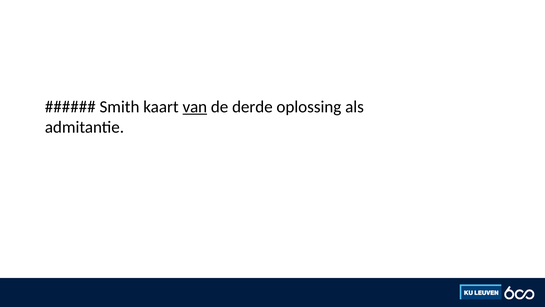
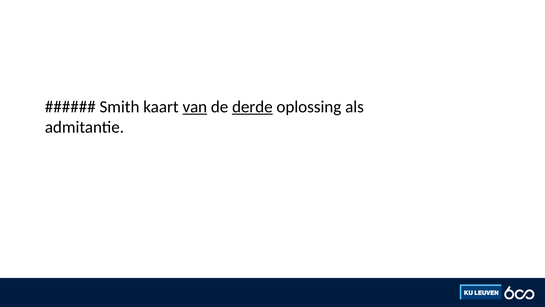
derde underline: none -> present (252, 107)
